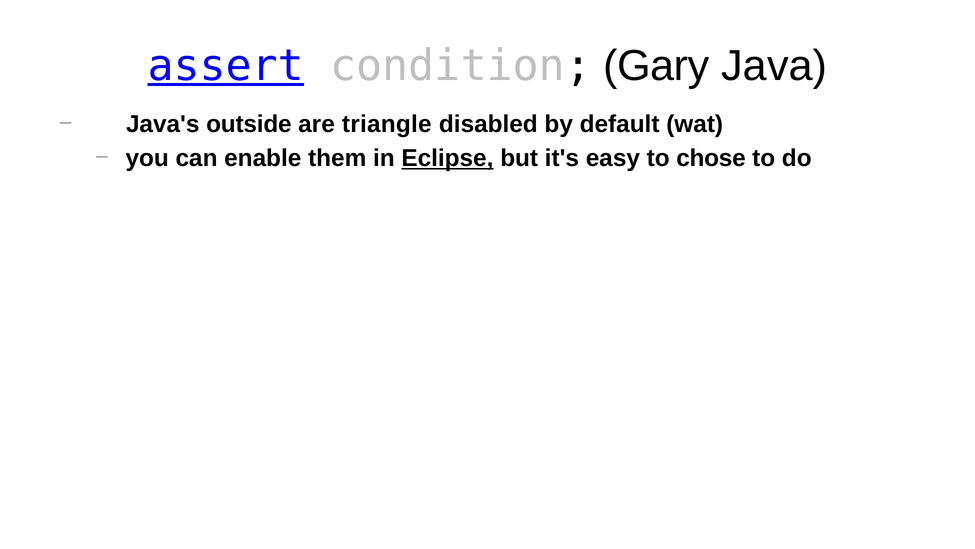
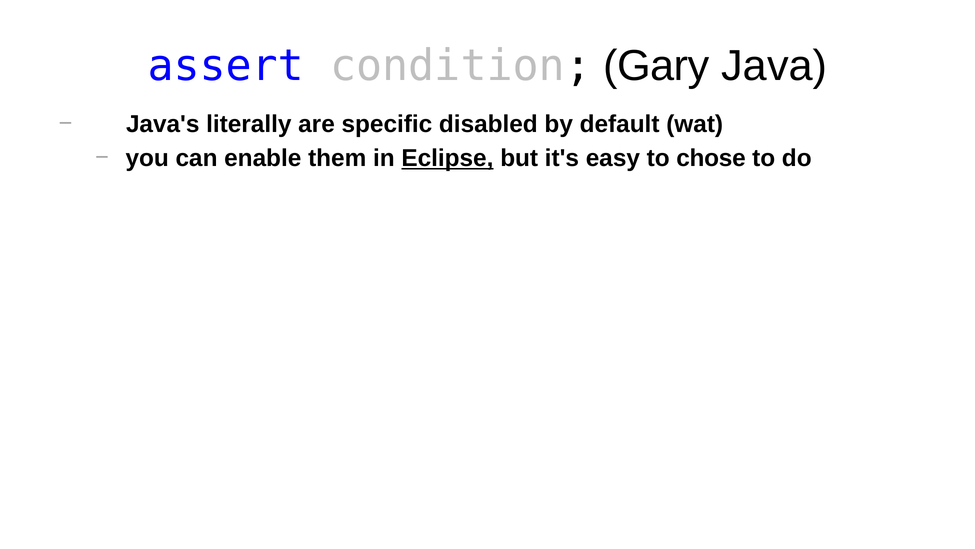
assert underline: present -> none (226, 66)
outside: outside -> literally (249, 124)
triangle: triangle -> specific (387, 124)
